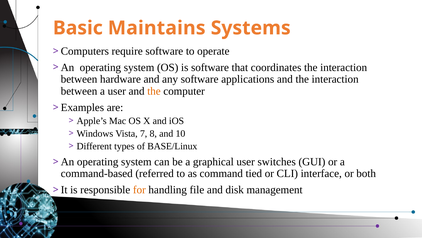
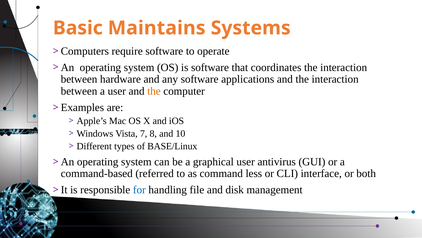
switches: switches -> antivirus (277, 161)
tied: tied -> less (254, 173)
for colour: orange -> blue (139, 189)
